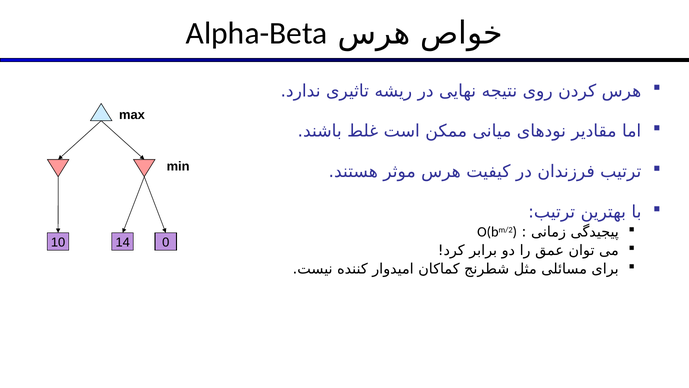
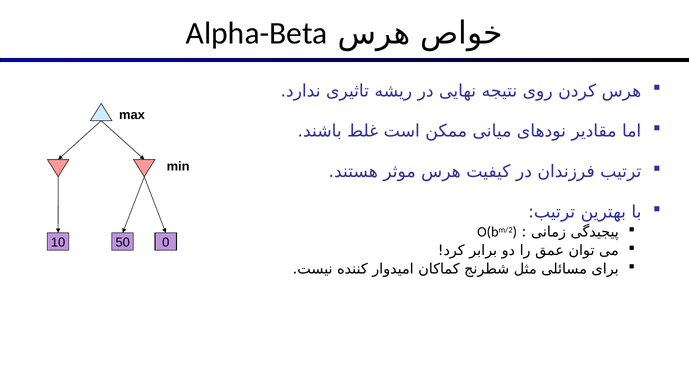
14: 14 -> 50 (123, 242)
